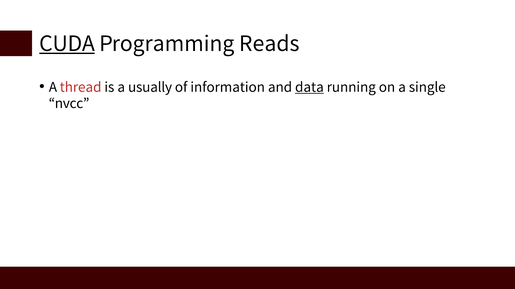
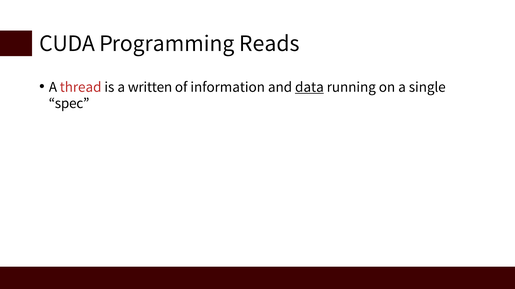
CUDA underline: present -> none (67, 43)
usually: usually -> written (150, 87)
nvcc: nvcc -> spec (69, 103)
